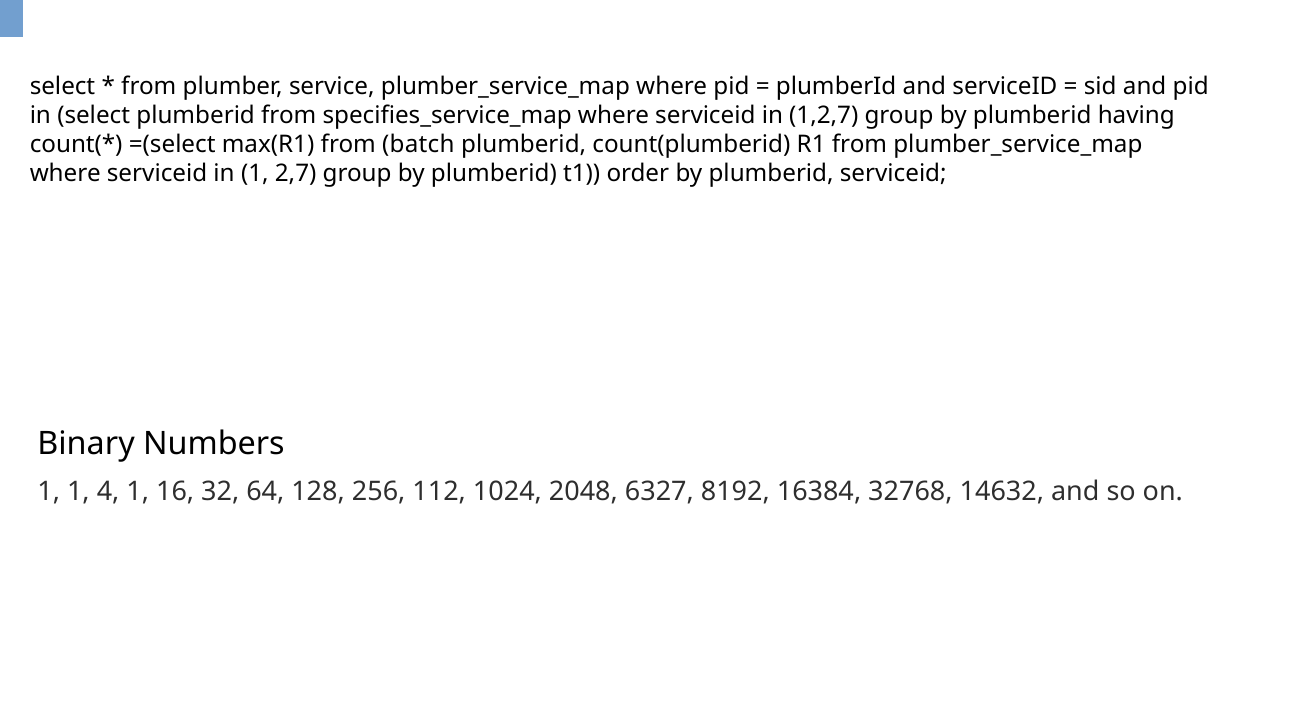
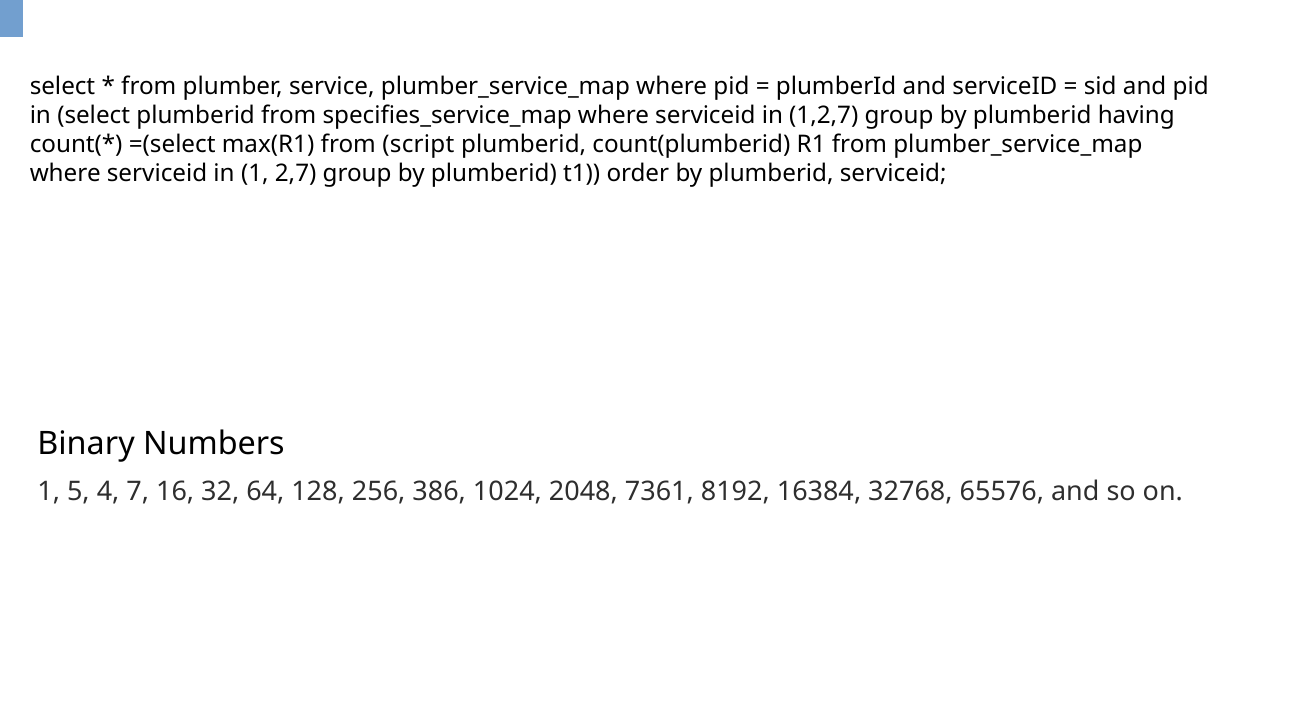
batch: batch -> script (418, 145)
1 1: 1 -> 5 (78, 492)
4 1: 1 -> 7 (138, 492)
112: 112 -> 386 (439, 492)
6327: 6327 -> 7361 (659, 492)
14632: 14632 -> 65576 (1002, 492)
